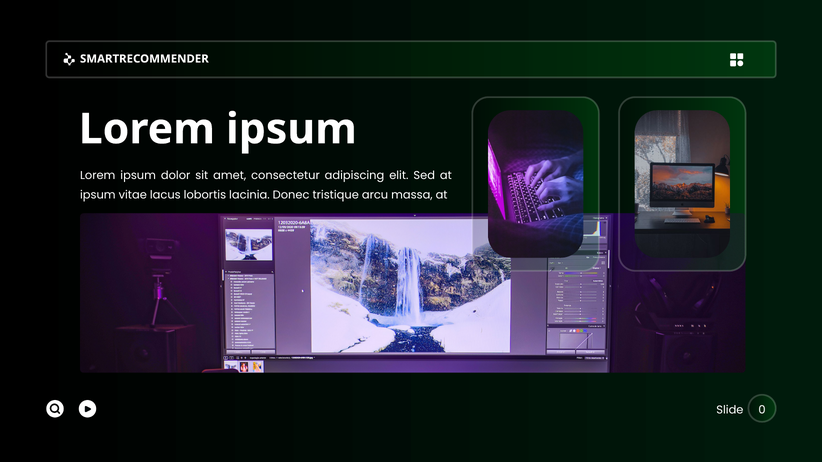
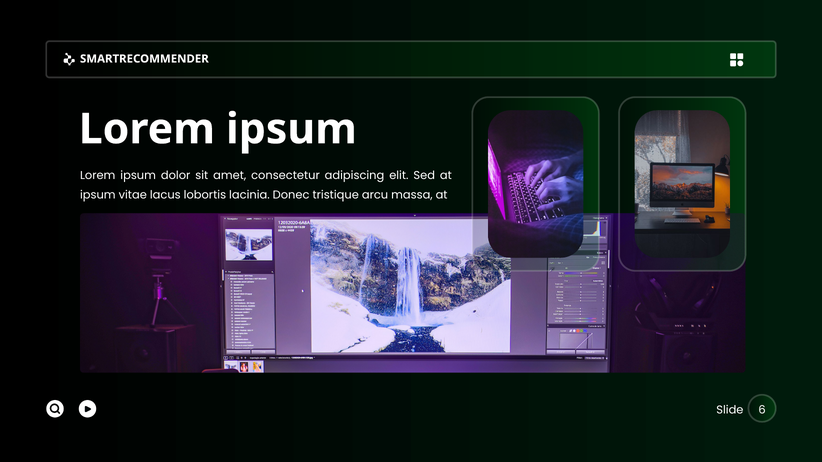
0: 0 -> 6 (762, 410)
